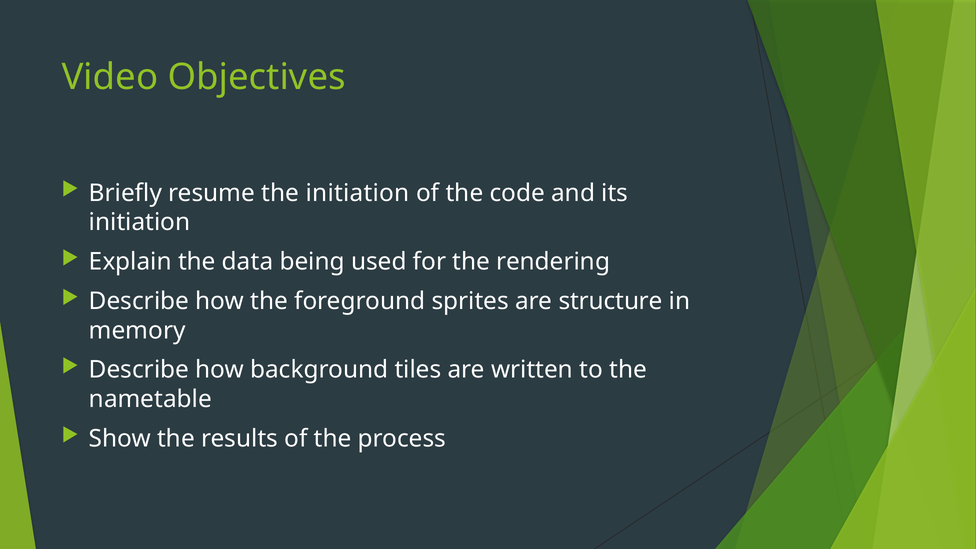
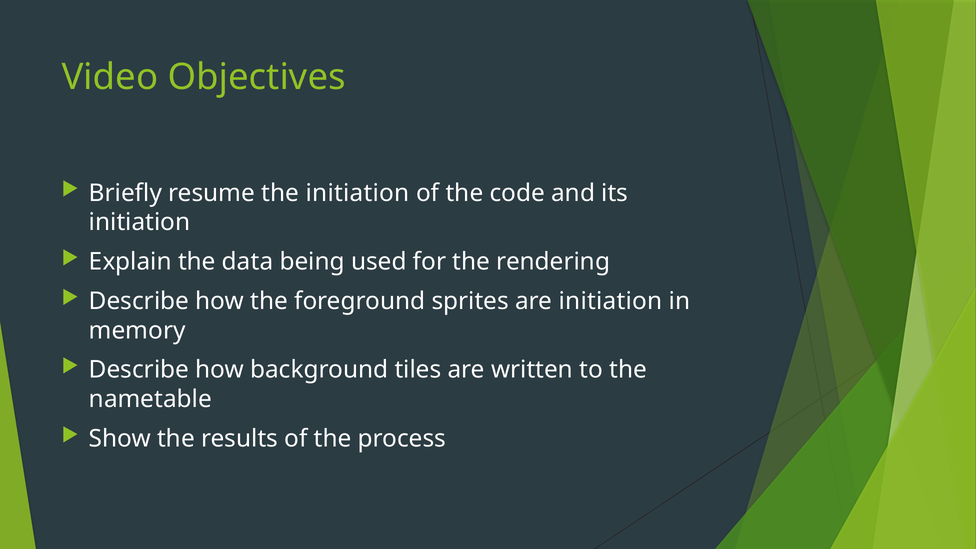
are structure: structure -> initiation (610, 301)
